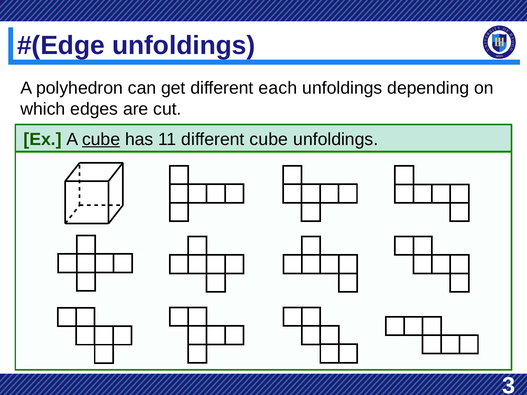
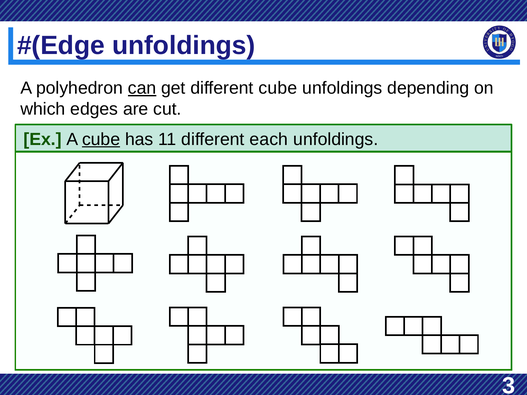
can underline: none -> present (142, 88)
different each: each -> cube (278, 88)
different cube: cube -> each (269, 139)
